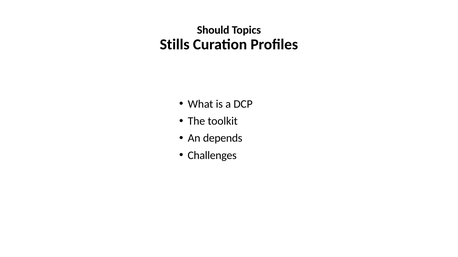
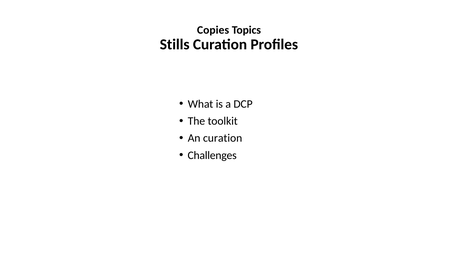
Should: Should -> Copies (213, 30)
An depends: depends -> curation (223, 138)
